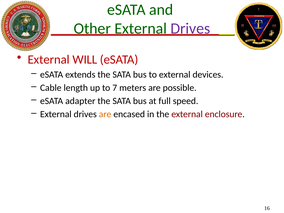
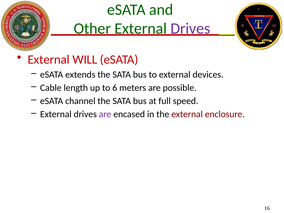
7: 7 -> 6 (115, 88)
adapter: adapter -> channel (80, 101)
are colour: orange -> purple (105, 114)
